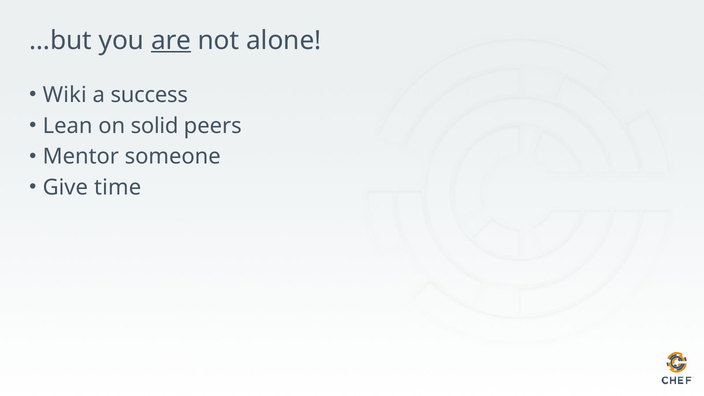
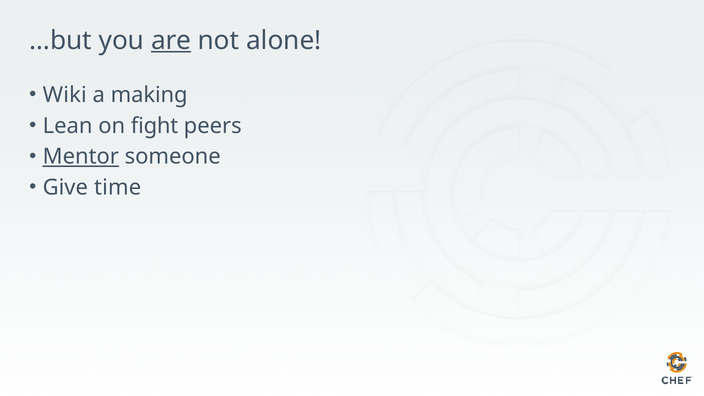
success: success -> making (149, 95)
solid: solid -> fight (155, 126)
Mentor underline: none -> present (81, 157)
